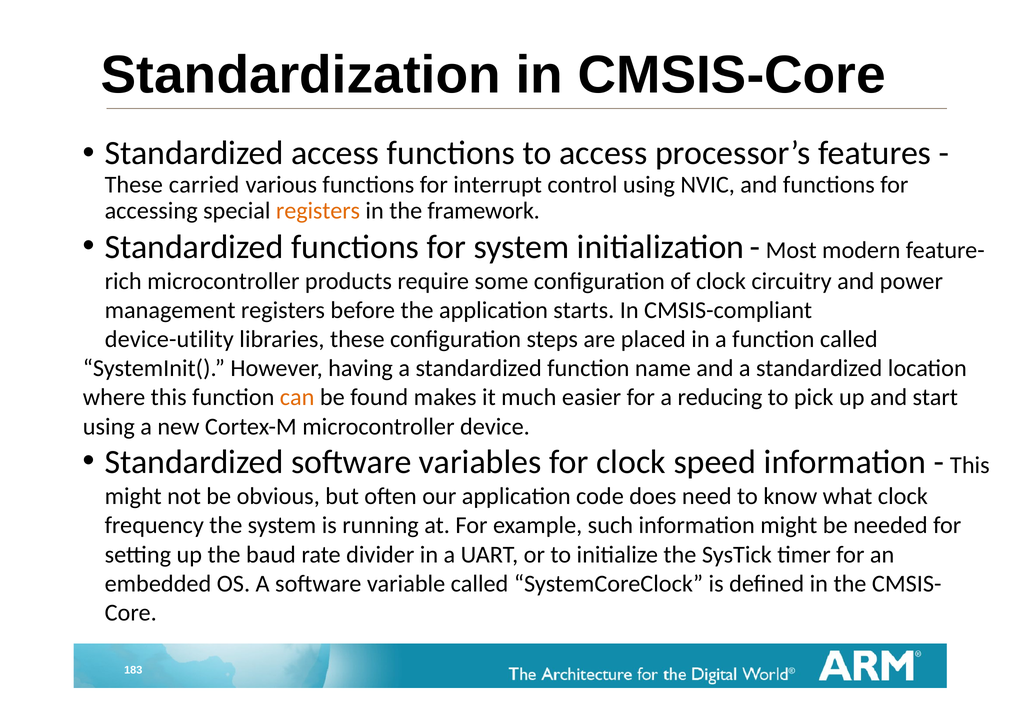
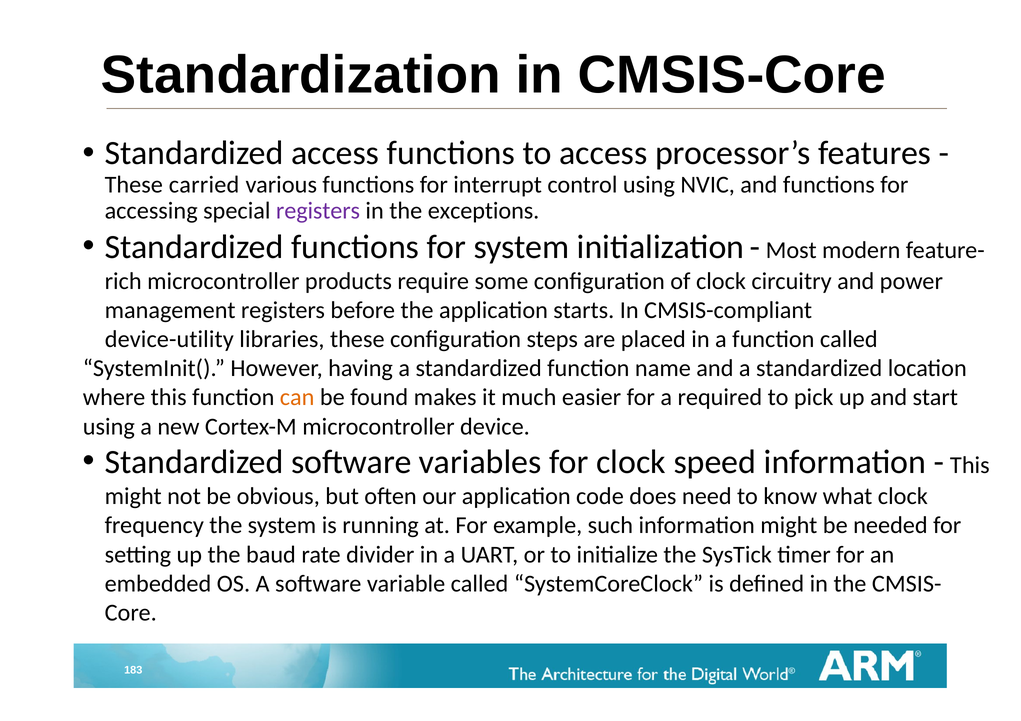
registers colour: orange -> purple (318, 211)
framework: framework -> exceptions (484, 211)
reducing: reducing -> required (720, 398)
